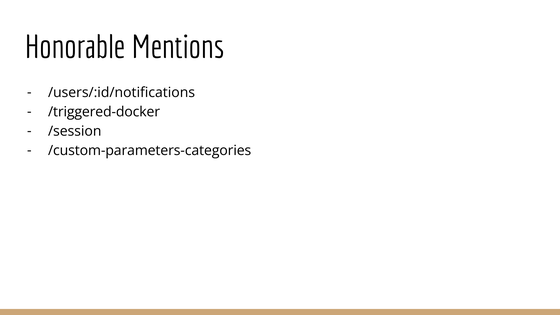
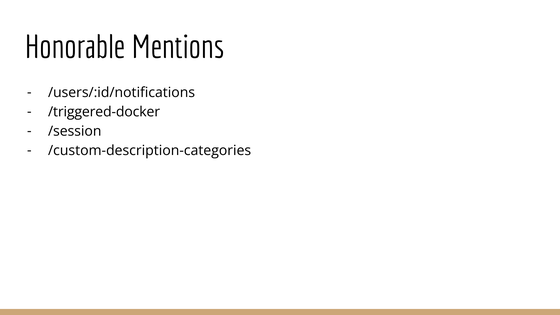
/custom-parameters-categories: /custom-parameters-categories -> /custom-description-categories (150, 150)
